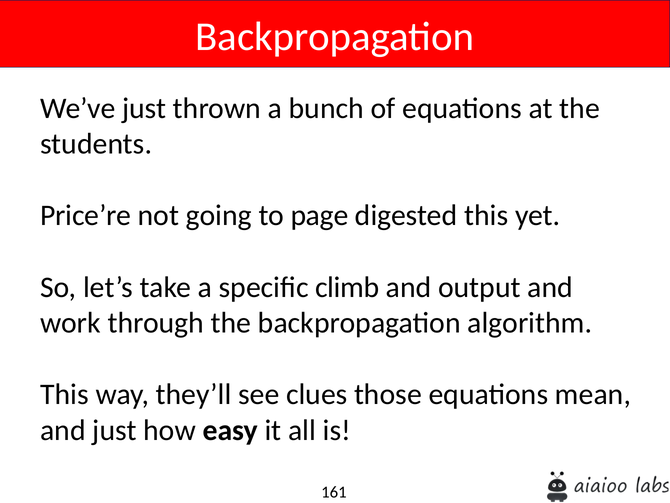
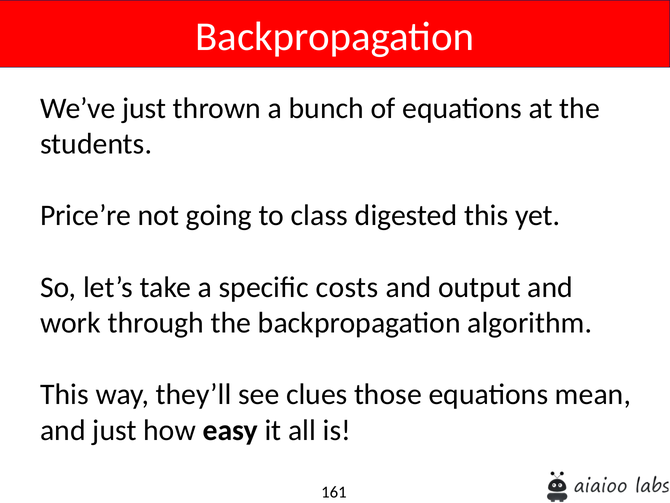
page: page -> class (319, 215)
climb: climb -> costs (347, 287)
